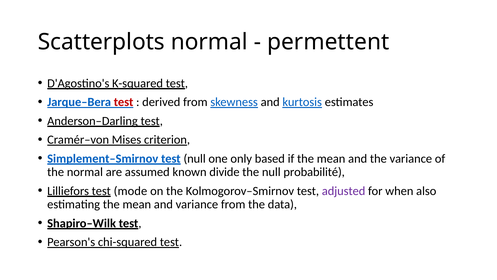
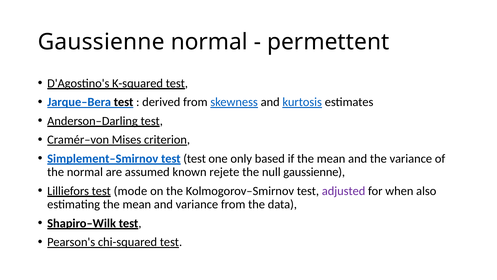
Scatterplots: Scatterplots -> Gaussienne (101, 42)
test colour: red -> black (124, 102)
test null: null -> test (195, 158)
divide: divide -> rejete (224, 172)
null probabilité: probabilité -> gaussienne (314, 172)
